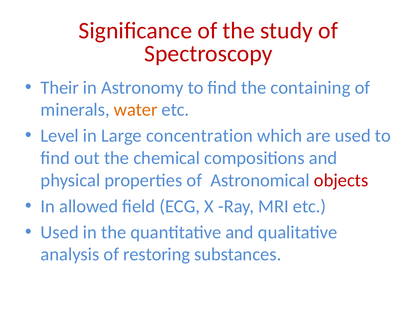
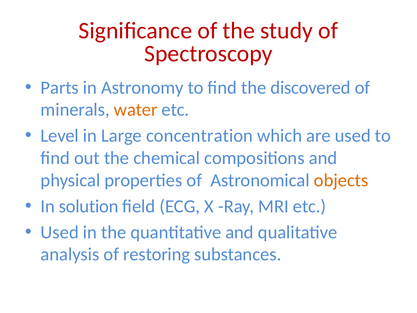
Their: Their -> Parts (60, 87)
containing: containing -> discovered (311, 87)
objects colour: red -> orange (341, 180)
allowed: allowed -> solution (89, 206)
